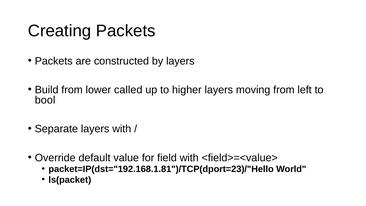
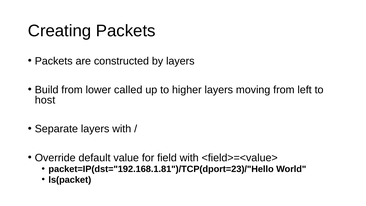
bool: bool -> host (45, 100)
